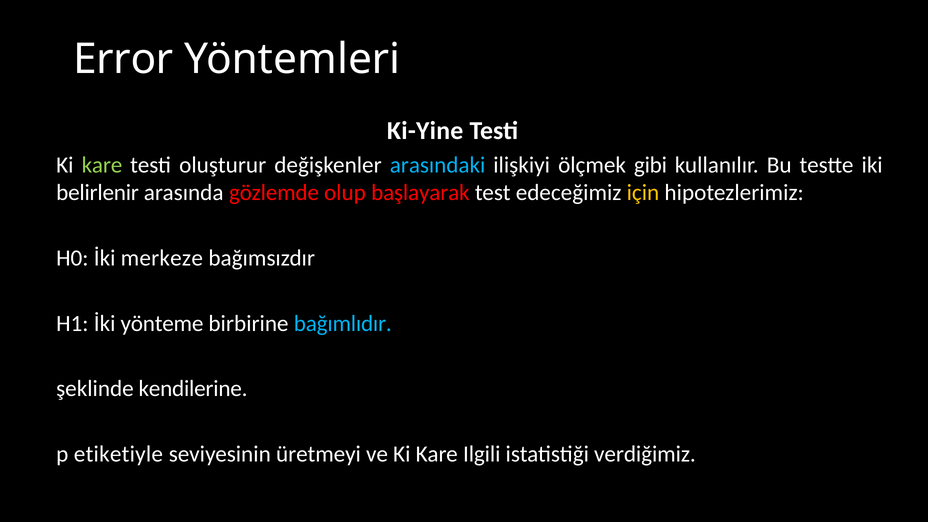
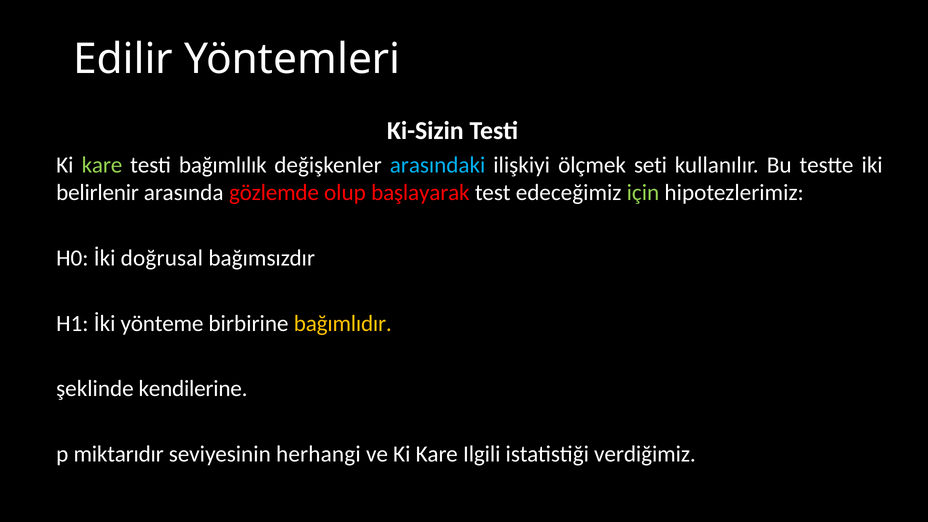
Error: Error -> Edilir (123, 59)
Ki-Yine: Ki-Yine -> Ki-Sizin (425, 131)
oluşturur: oluşturur -> bağımlılık (223, 165)
gibi: gibi -> seti (650, 165)
için colour: yellow -> light green (643, 193)
merkeze: merkeze -> doğrusal (162, 258)
bağımlıdır colour: light blue -> yellow (343, 323)
etiketiyle: etiketiyle -> miktarıdır (119, 454)
üretmeyi: üretmeyi -> herhangi (318, 454)
